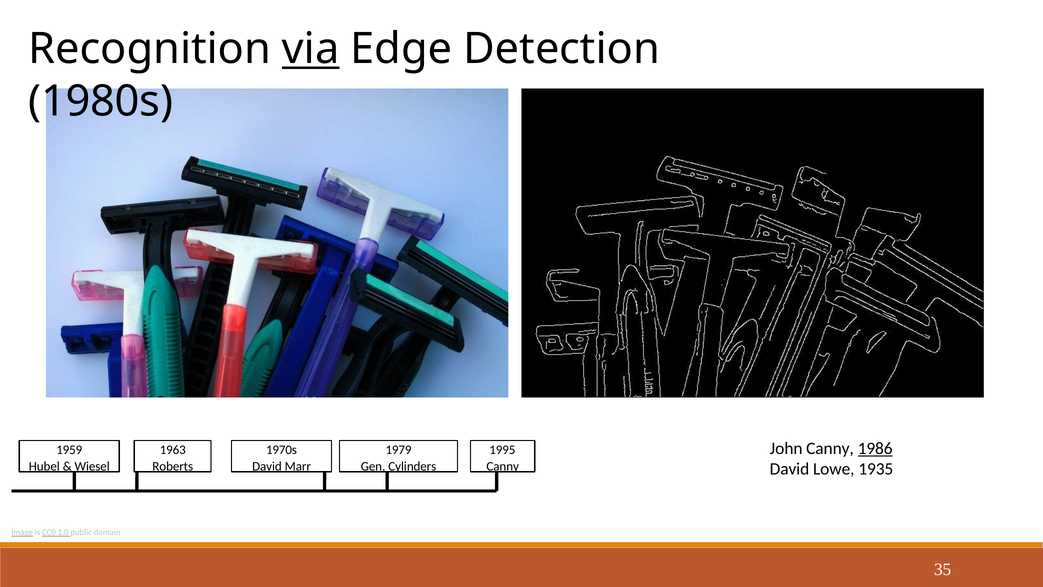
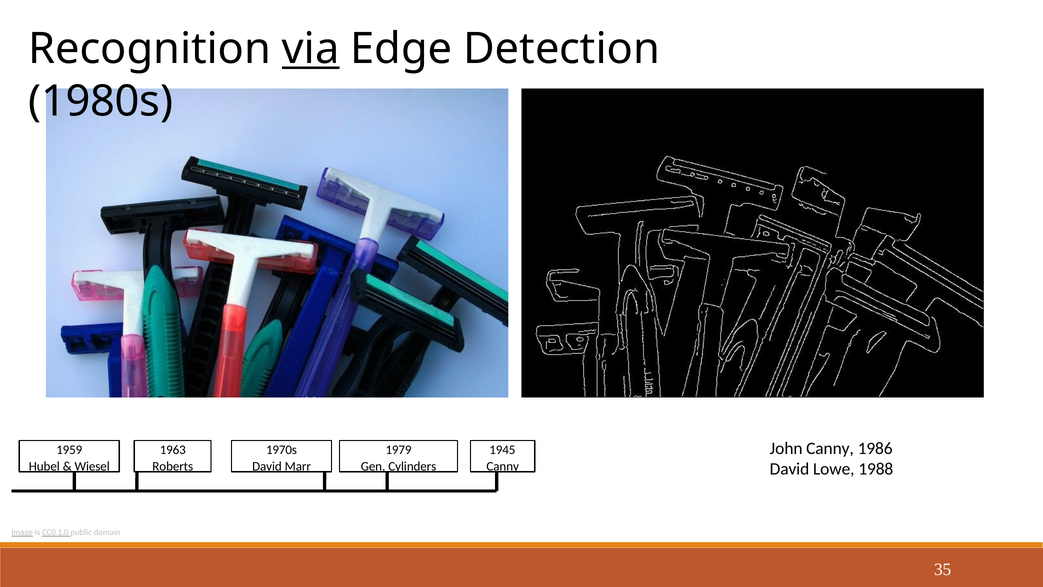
1986 underline: present -> none (875, 448)
1995: 1995 -> 1945 (502, 450)
1935: 1935 -> 1988 (876, 469)
